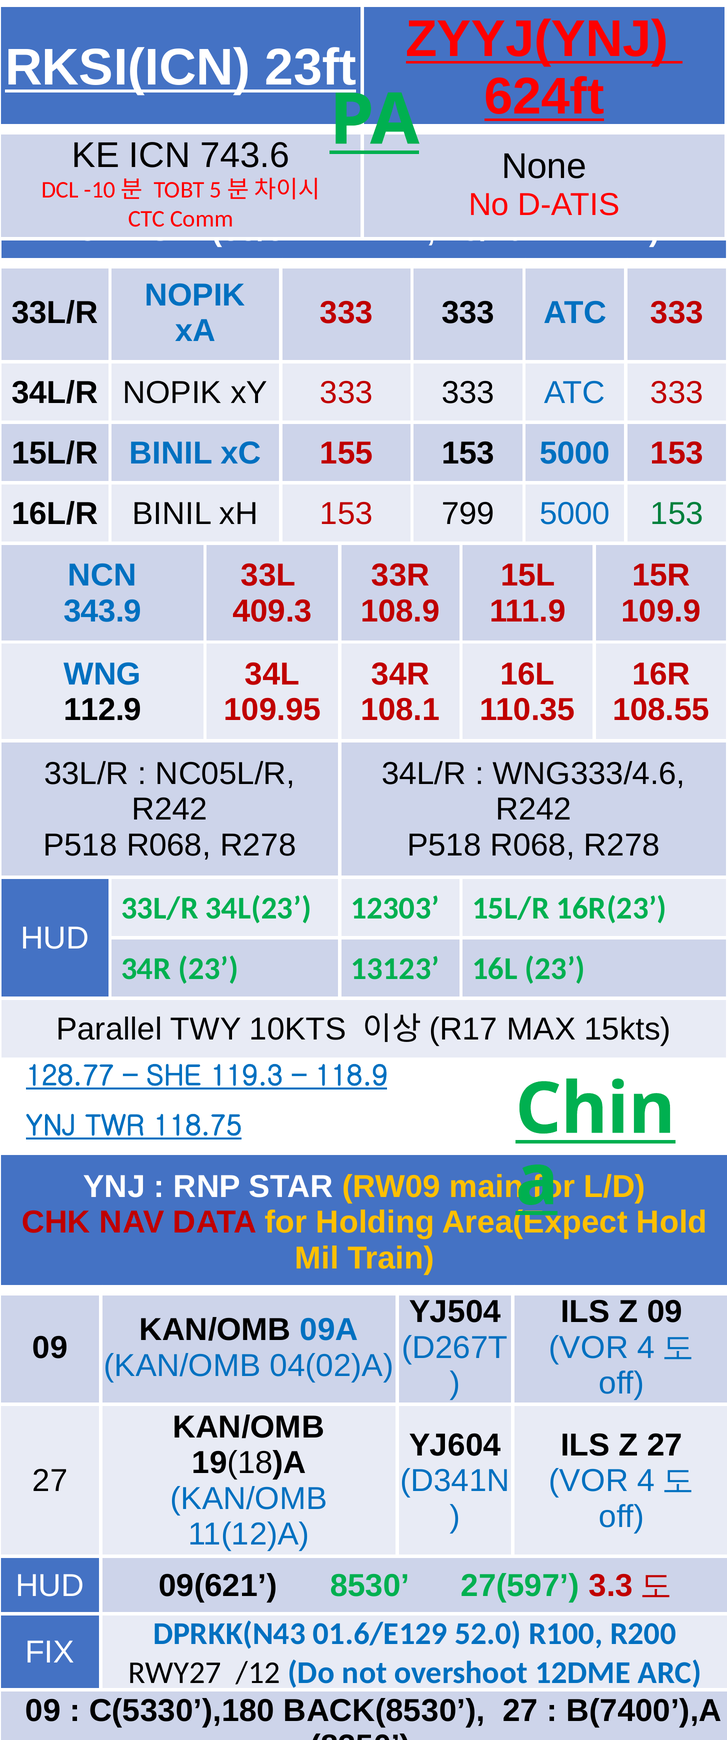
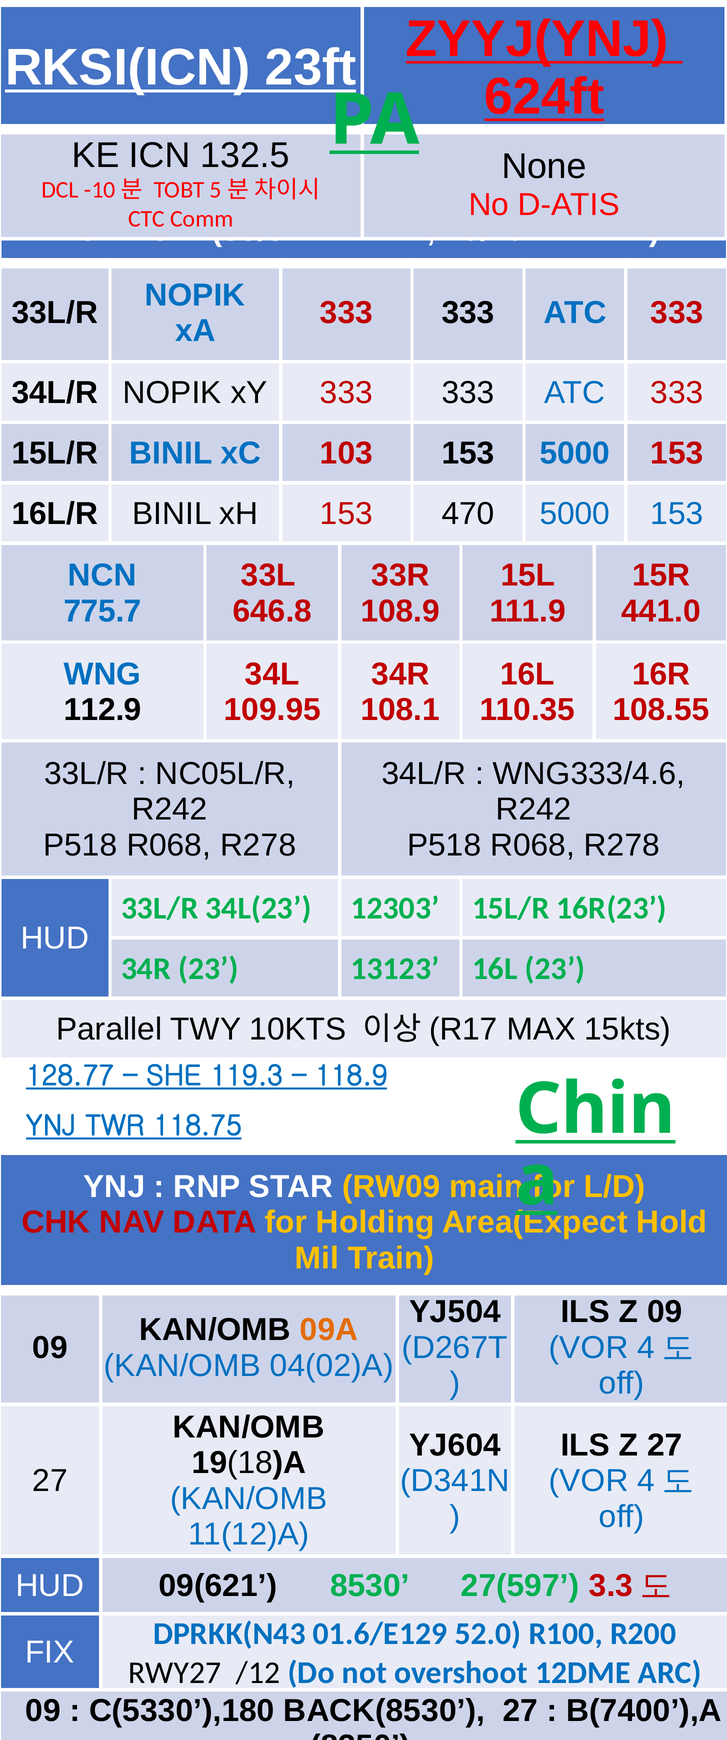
743.6: 743.6 -> 132.5 (245, 155)
155: 155 -> 103 (346, 453)
799: 799 -> 470 (468, 514)
153 colour: green -> blue (677, 514)
343.9: 343.9 -> 775.7 (103, 611)
409.3: 409.3 -> 646.8 (272, 611)
109.9: 109.9 -> 441.0 (661, 611)
09A colour: blue -> orange (329, 1329)
